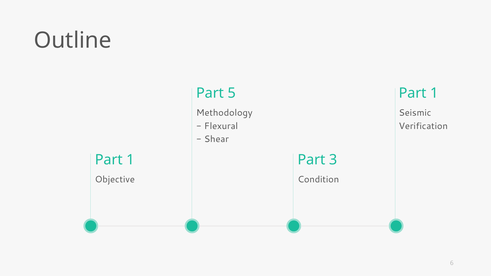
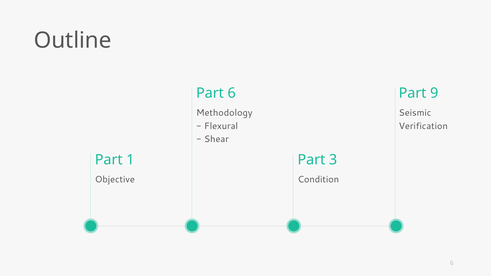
Part 5: 5 -> 6 (232, 93)
1: 1 -> 9 (434, 93)
